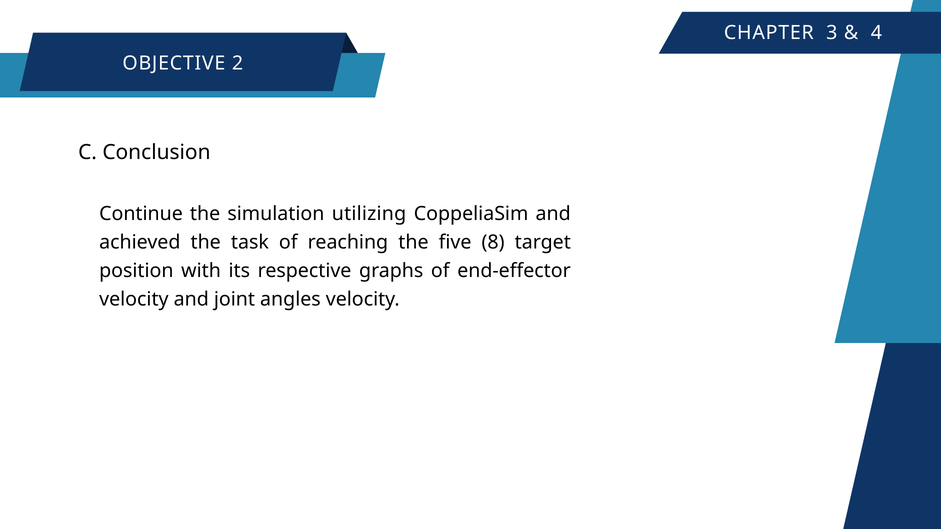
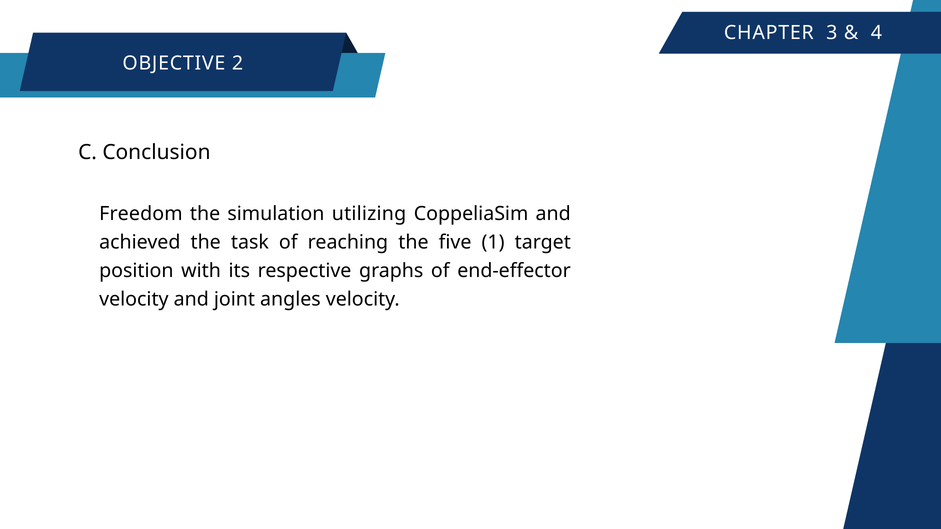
Continue: Continue -> Freedom (141, 214)
8: 8 -> 1 (493, 243)
